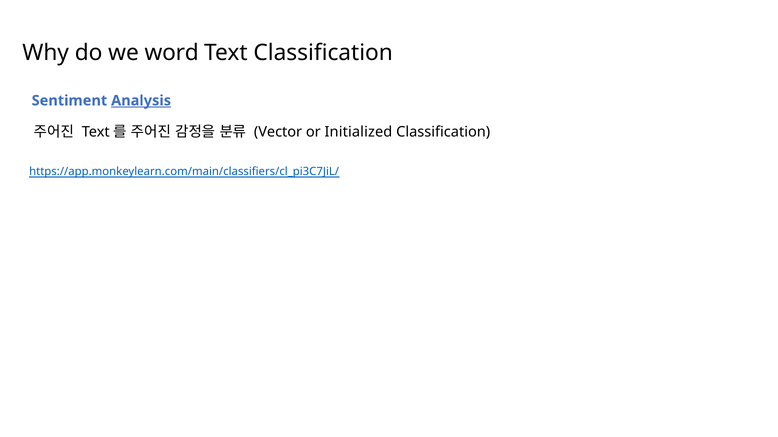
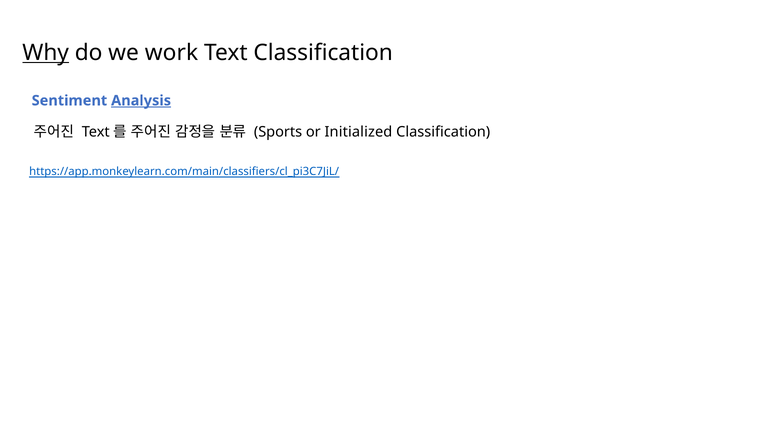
Why underline: none -> present (46, 53)
word: word -> work (171, 53)
Vector: Vector -> Sports (278, 132)
